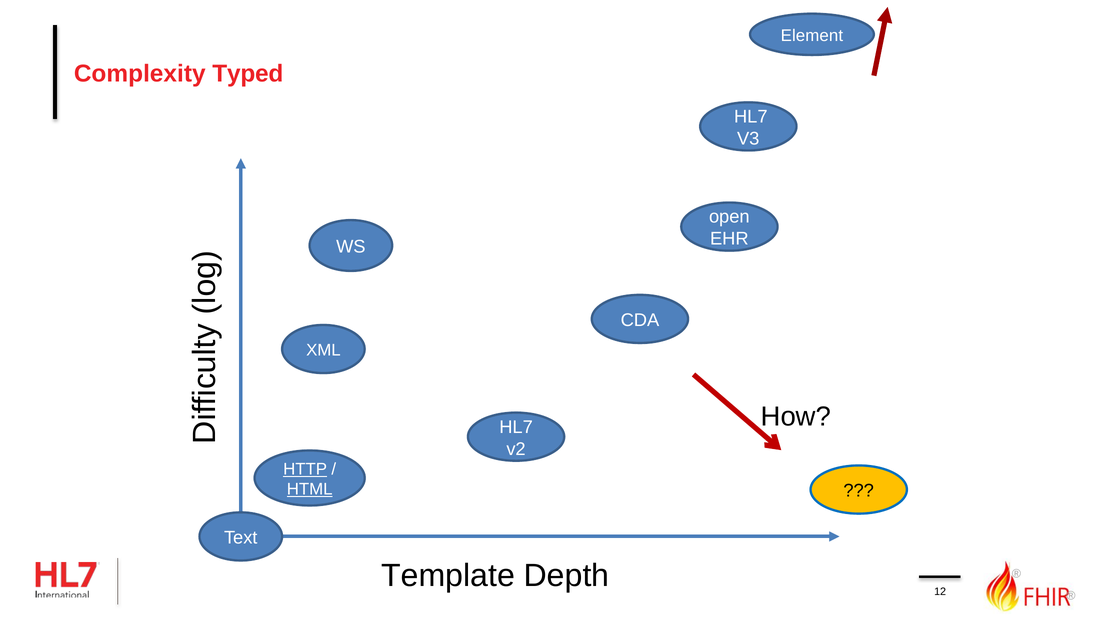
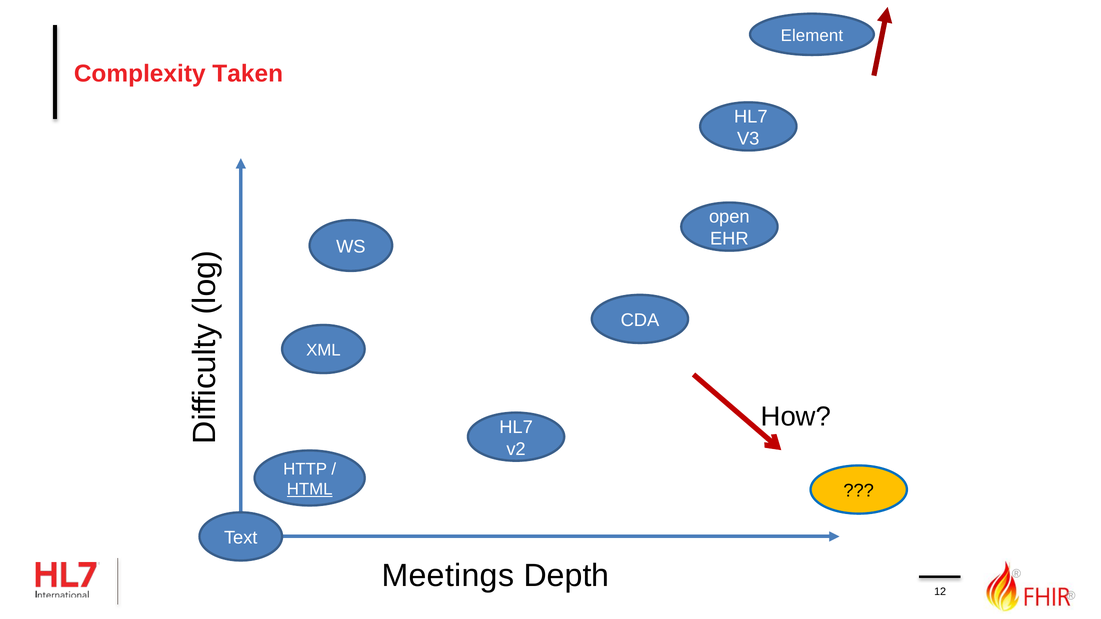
Typed: Typed -> Taken (248, 74)
HTTP underline: present -> none (305, 469)
Template: Template -> Meetings (448, 576)
